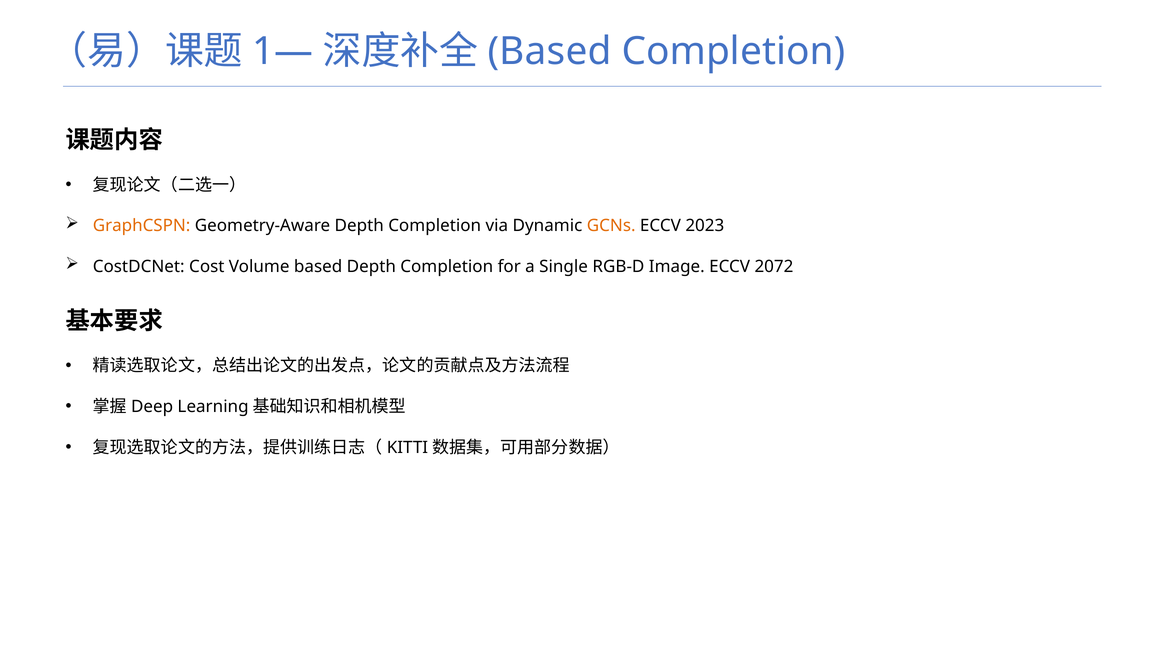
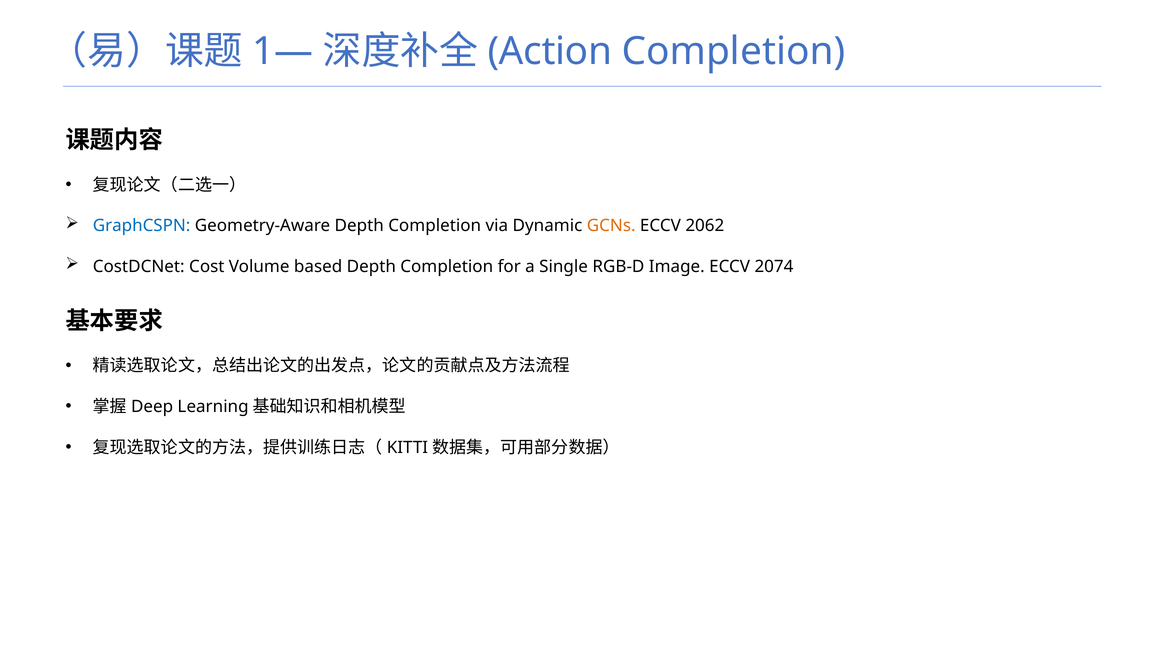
Based: Based -> Action (550, 51)
GraphCSPN colour: orange -> blue (142, 226)
2023: 2023 -> 2062 (705, 226)
2072: 2072 -> 2074 (774, 267)
